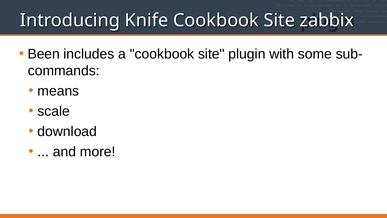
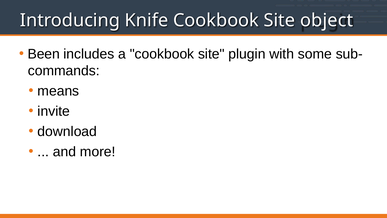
zabbix: zabbix -> object (327, 20)
scale: scale -> invite (54, 111)
